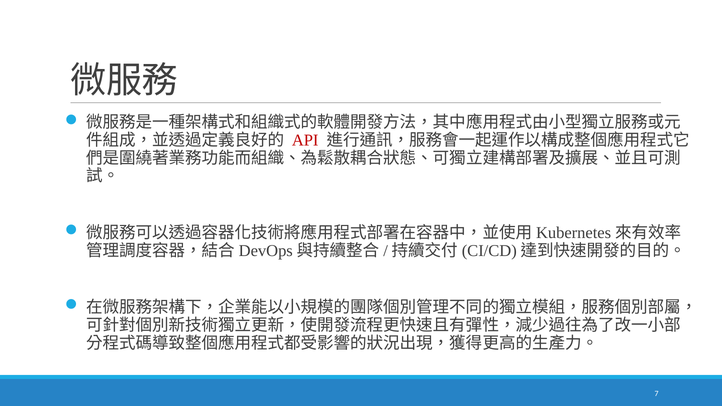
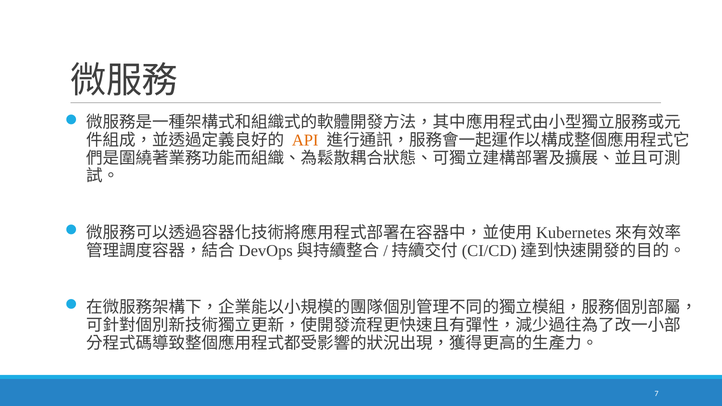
API colour: red -> orange (305, 140)
